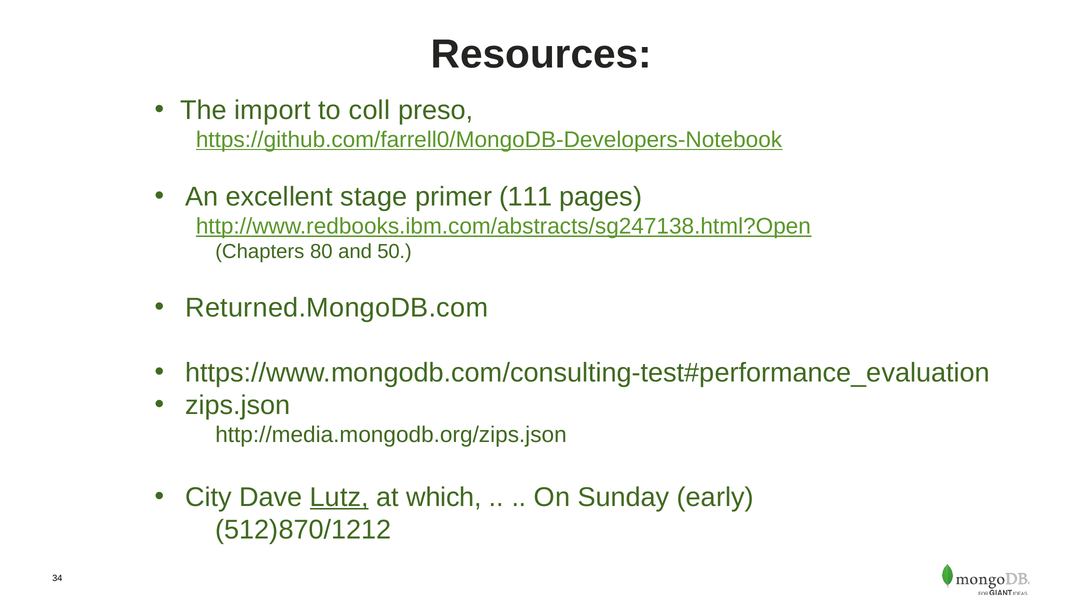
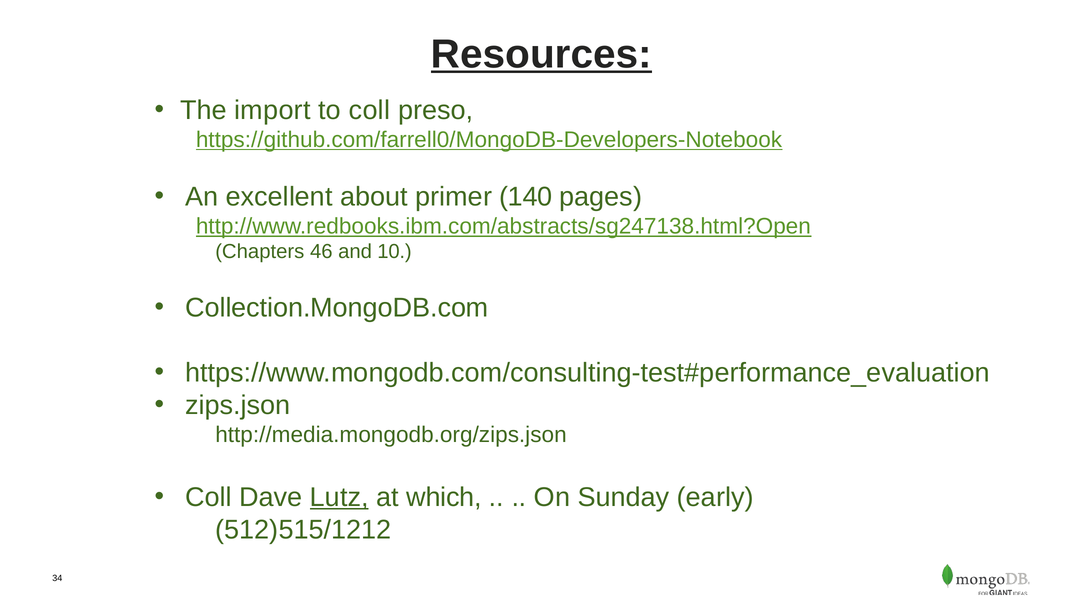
Resources underline: none -> present (541, 54)
stage: stage -> about (374, 197)
111: 111 -> 140 (526, 197)
80: 80 -> 46 (321, 252)
50: 50 -> 10 (395, 252)
Returned.MongoDB.com: Returned.MongoDB.com -> Collection.MongoDB.com (337, 308)
City: City -> Coll (208, 497)
512)870/1212: 512)870/1212 -> 512)515/1212 (303, 530)
